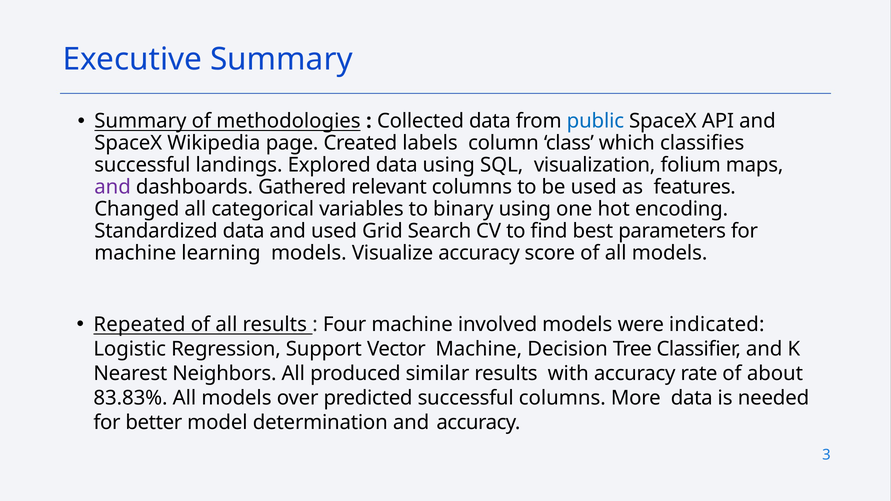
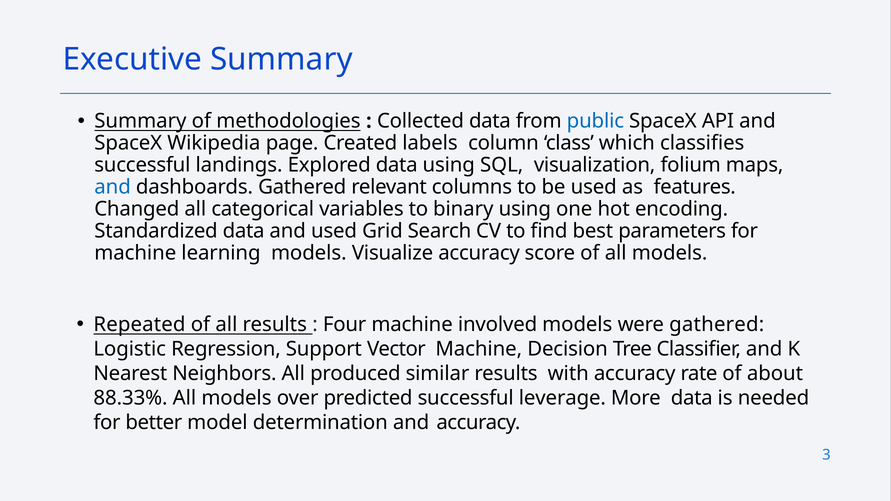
and colour: purple -> blue (113, 187)
were indicated: indicated -> gathered (717, 325)
83.83%: 83.83% -> 88.33% (131, 398)
successful columns: columns -> leverage (562, 398)
